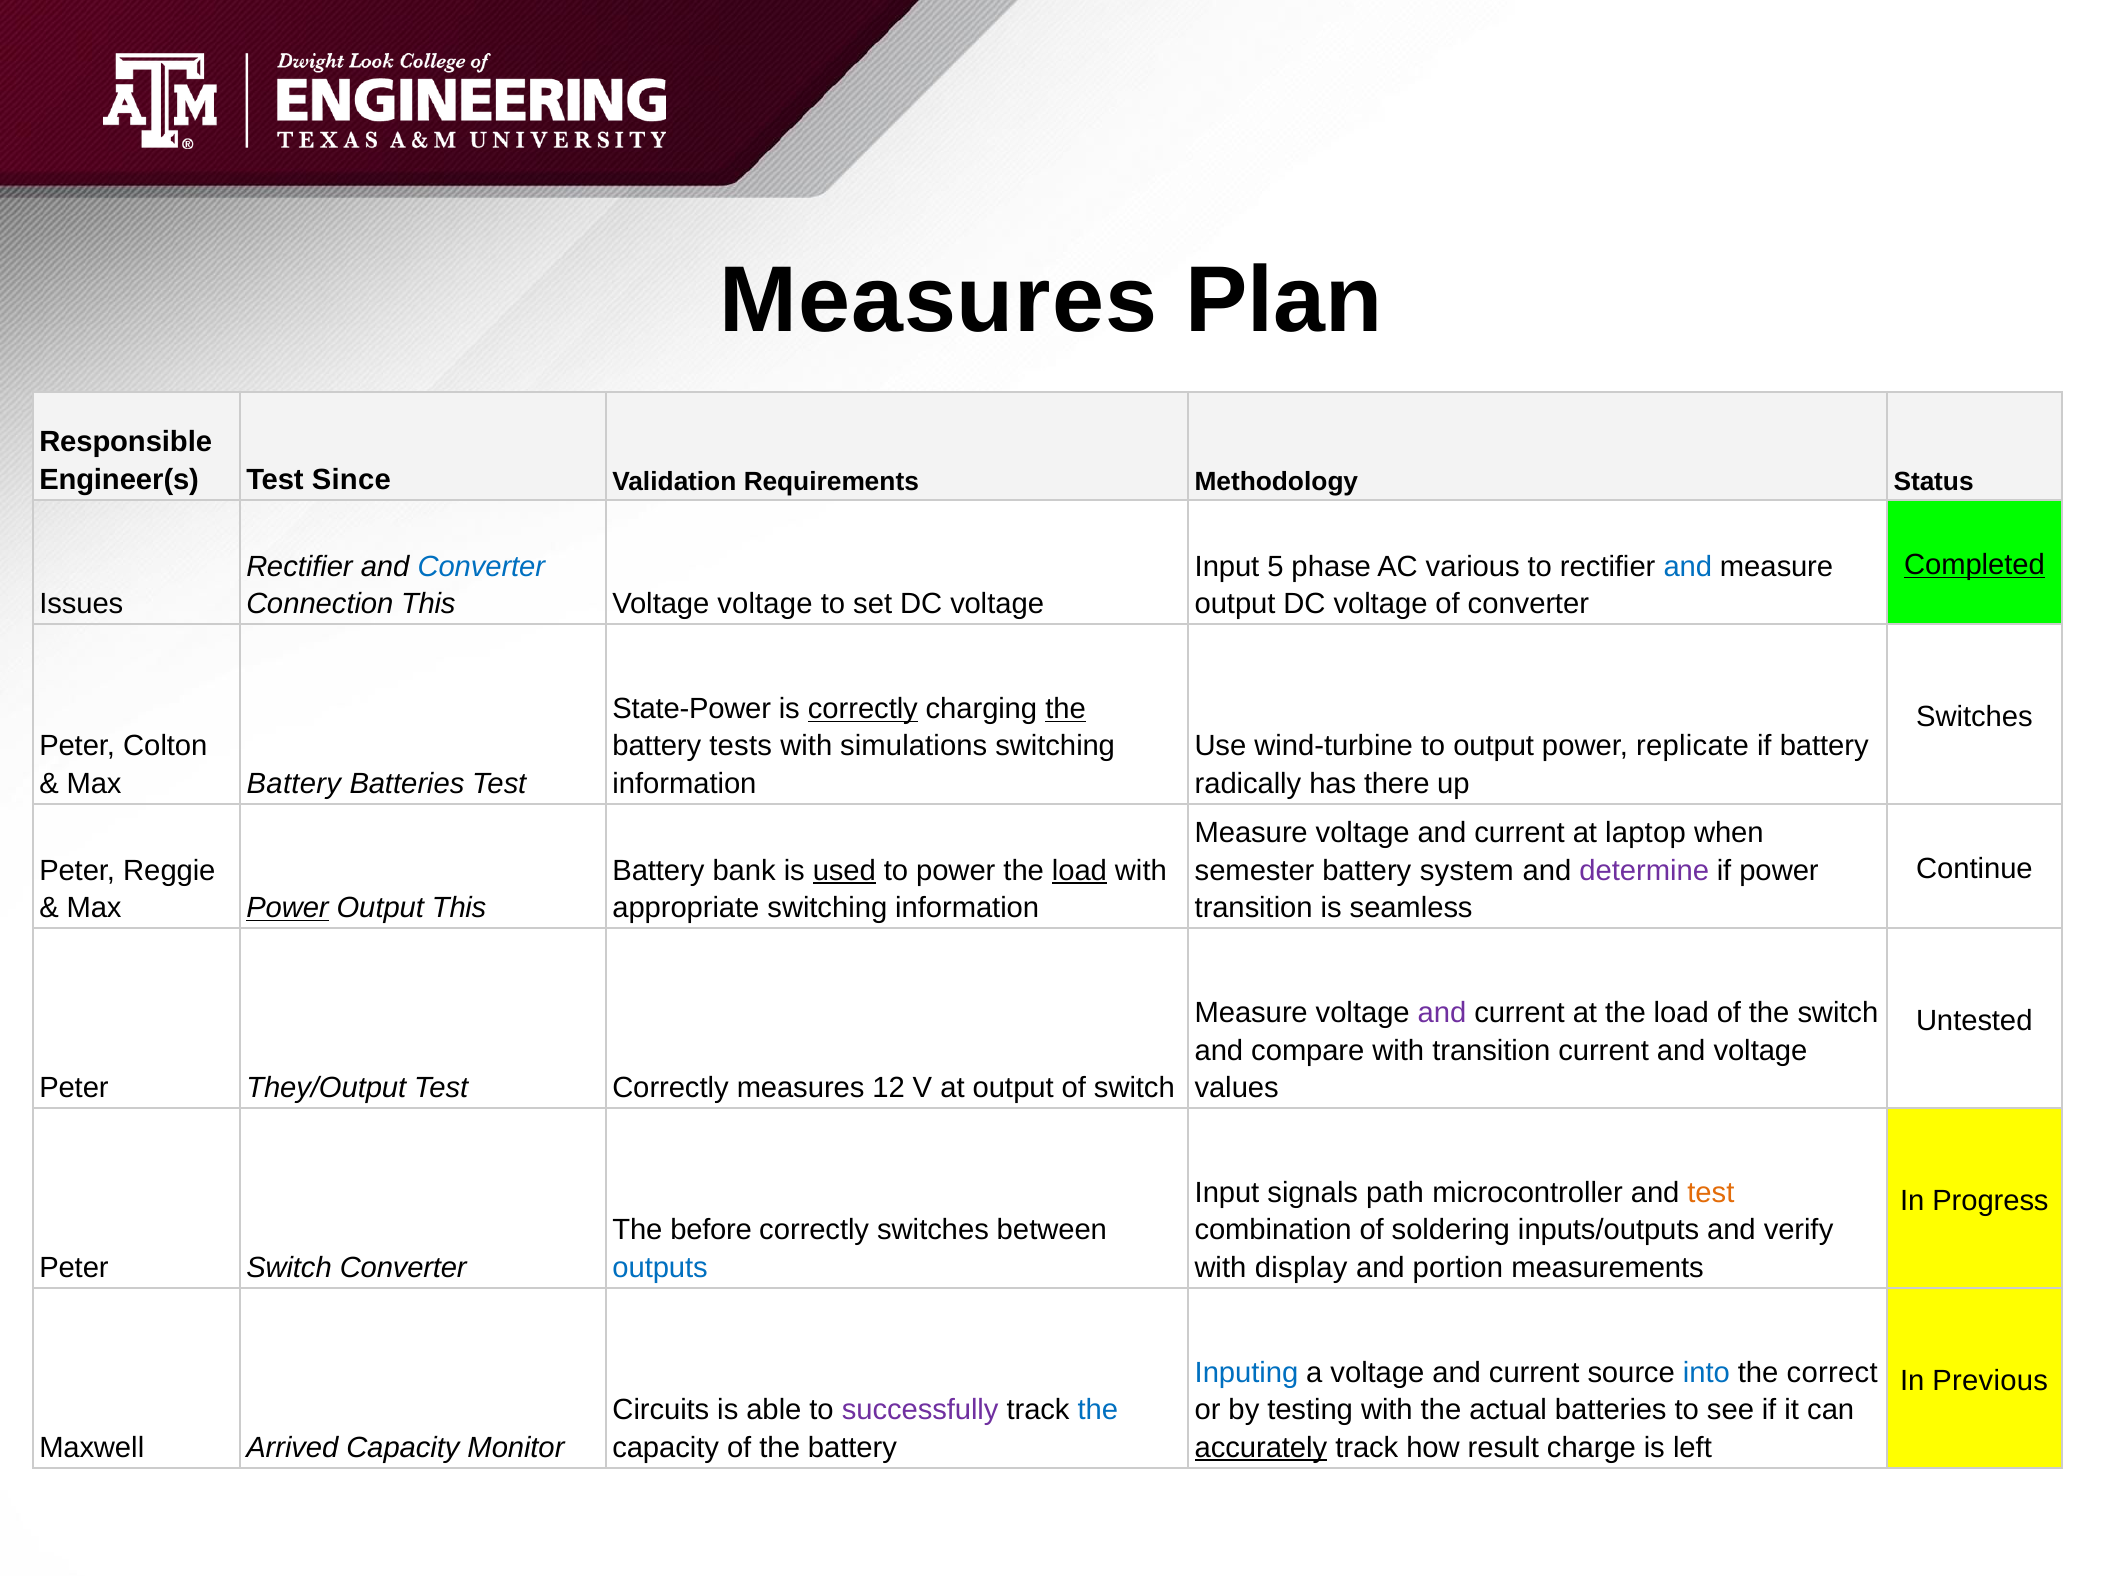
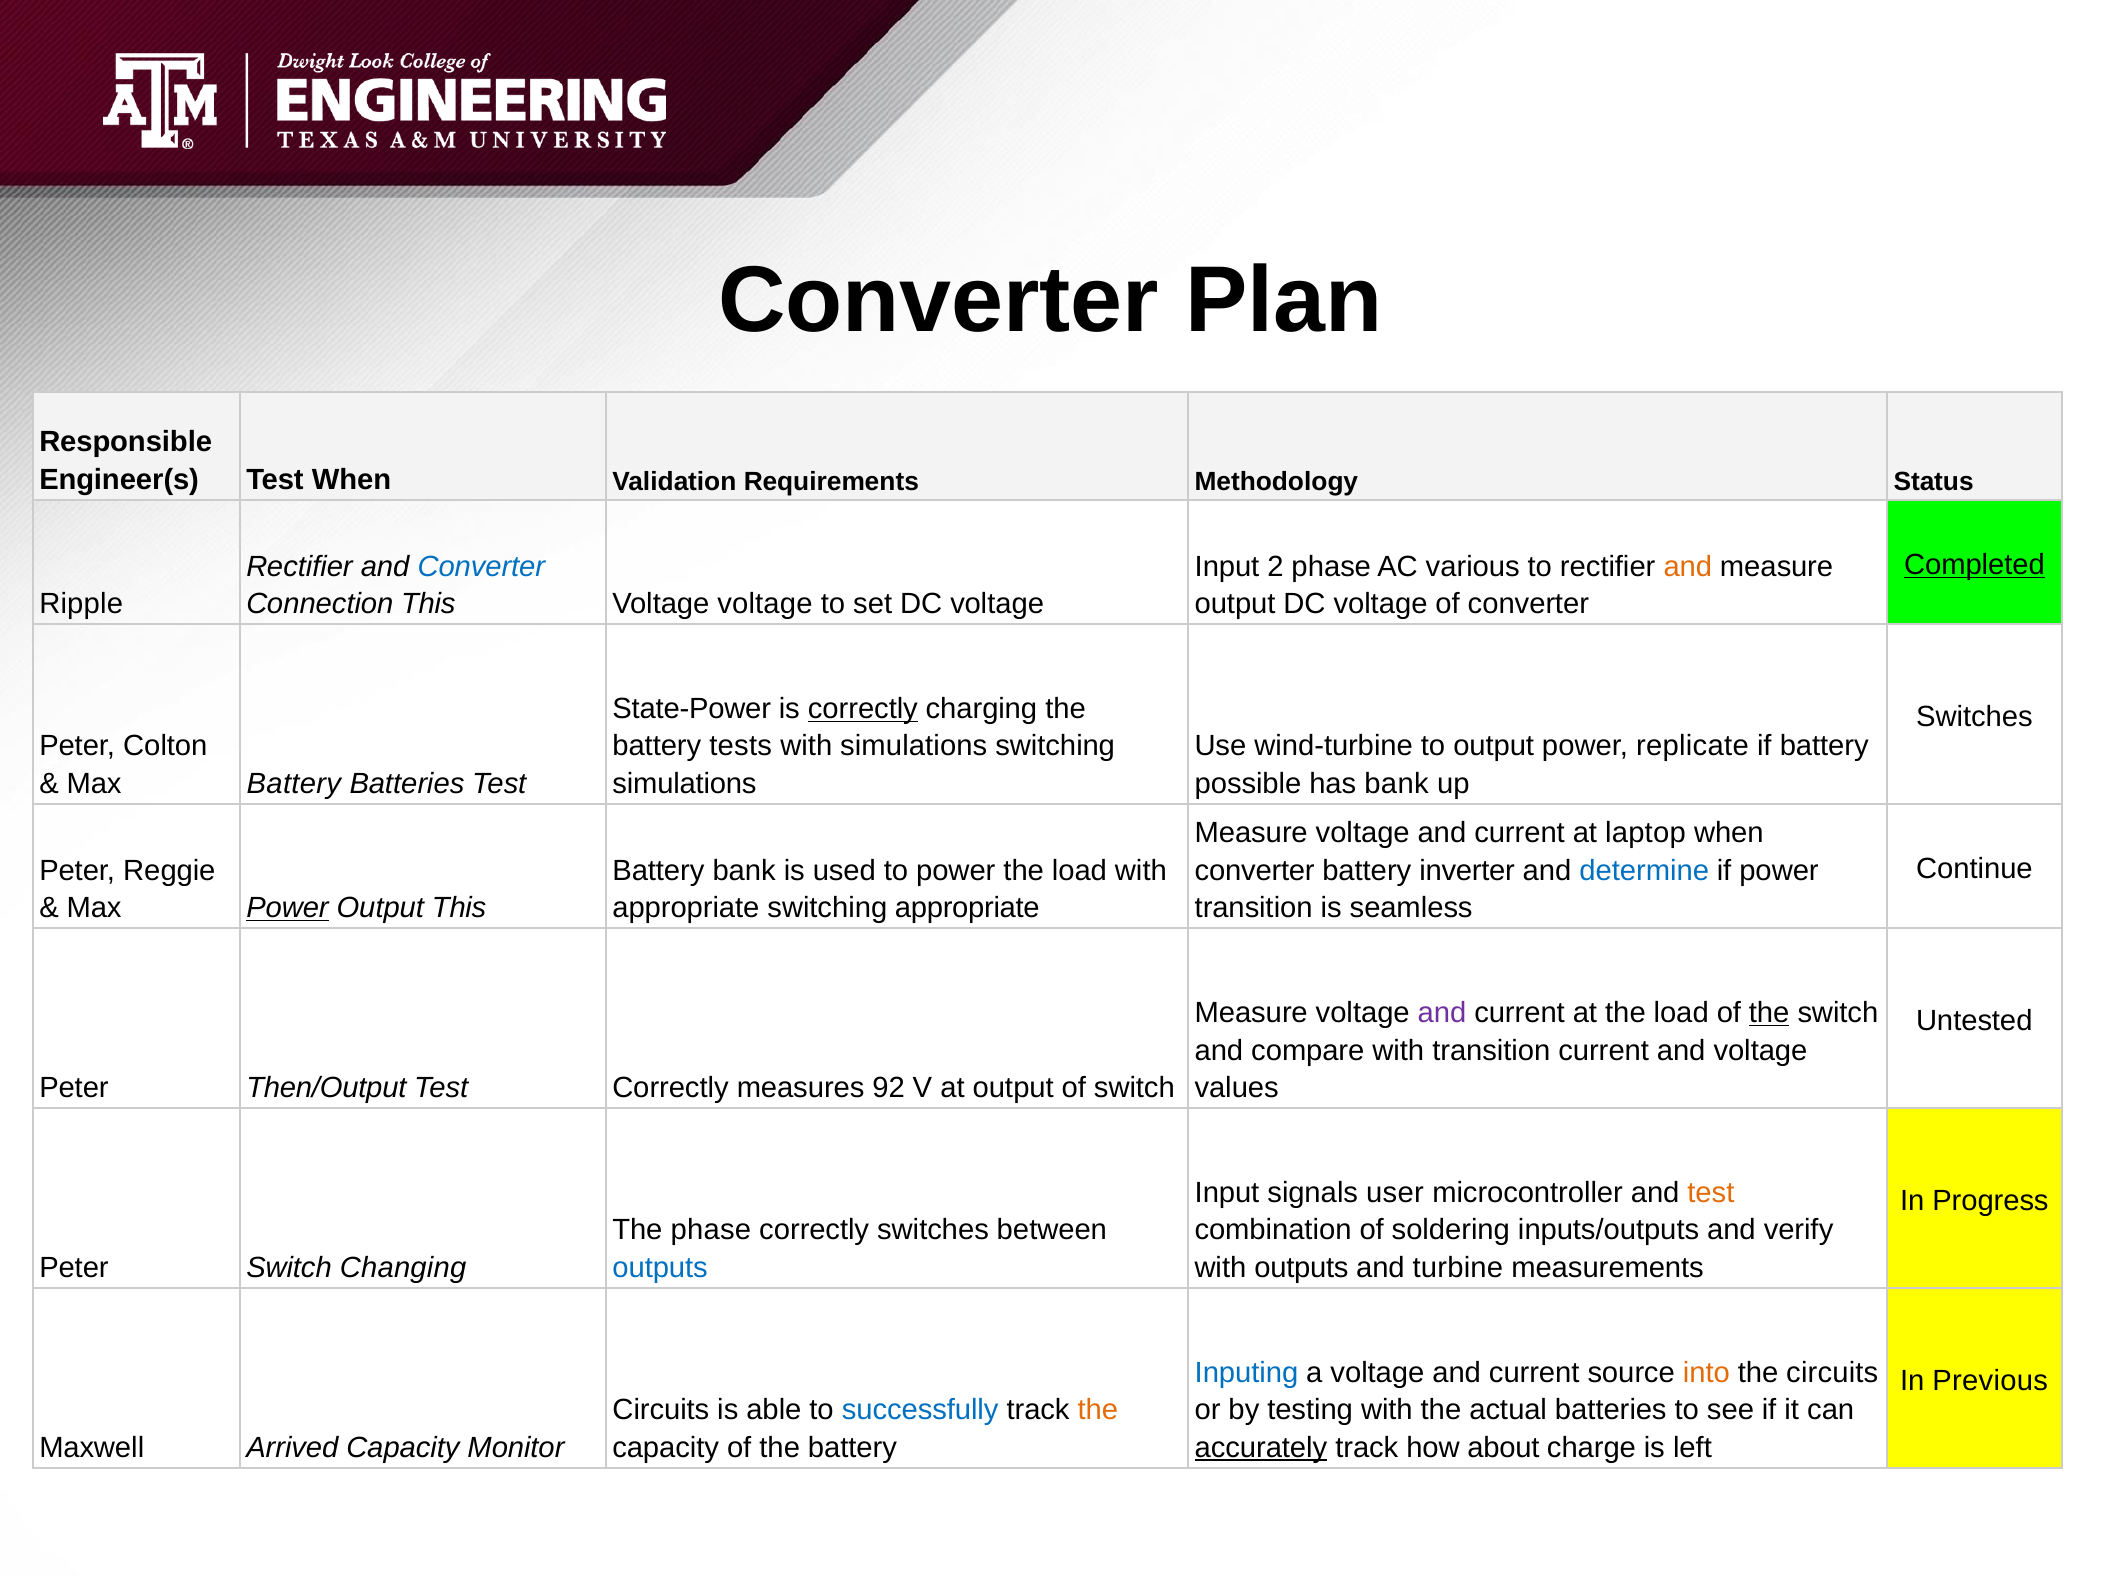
Measures: Measures -> Converter (939, 301)
Test Since: Since -> When (351, 480)
5: 5 -> 2 (1275, 567)
and colour: blue -> orange (1688, 567)
Issues: Issues -> Ripple (81, 604)
the underline: present -> none (1066, 709)
information: information -> simulations (685, 784)
radically: radically -> possible (1248, 784)
has there: there -> bank (1397, 784)
used underline: present -> none (844, 871)
load underline: present -> none (1079, 871)
semester: semester -> converter (1255, 871)
system: system -> inverter (1467, 871)
determine colour: purple -> blue (1644, 871)
appropriate switching information: information -> appropriate (967, 908)
the underline: none -> present (1769, 1013)
They/Output: They/Output -> Then/Output (326, 1088)
12: 12 -> 92 (889, 1088)
path: path -> user (1395, 1193)
The before: before -> phase (711, 1231)
Switch Converter: Converter -> Changing (403, 1268)
with display: display -> outputs (1301, 1268)
portion: portion -> turbine (1458, 1268)
into colour: blue -> orange (1706, 1373)
the correct: correct -> circuits (1832, 1373)
successfully colour: purple -> blue (920, 1411)
the colour: blue -> orange (1098, 1411)
result: result -> about (1503, 1448)
